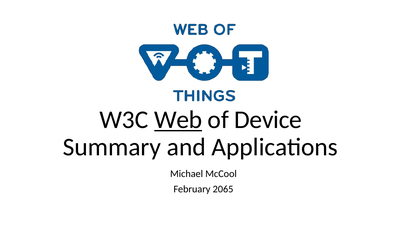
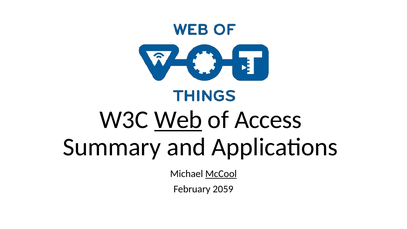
Device: Device -> Access (268, 120)
McCool underline: none -> present (221, 174)
2065: 2065 -> 2059 (223, 189)
